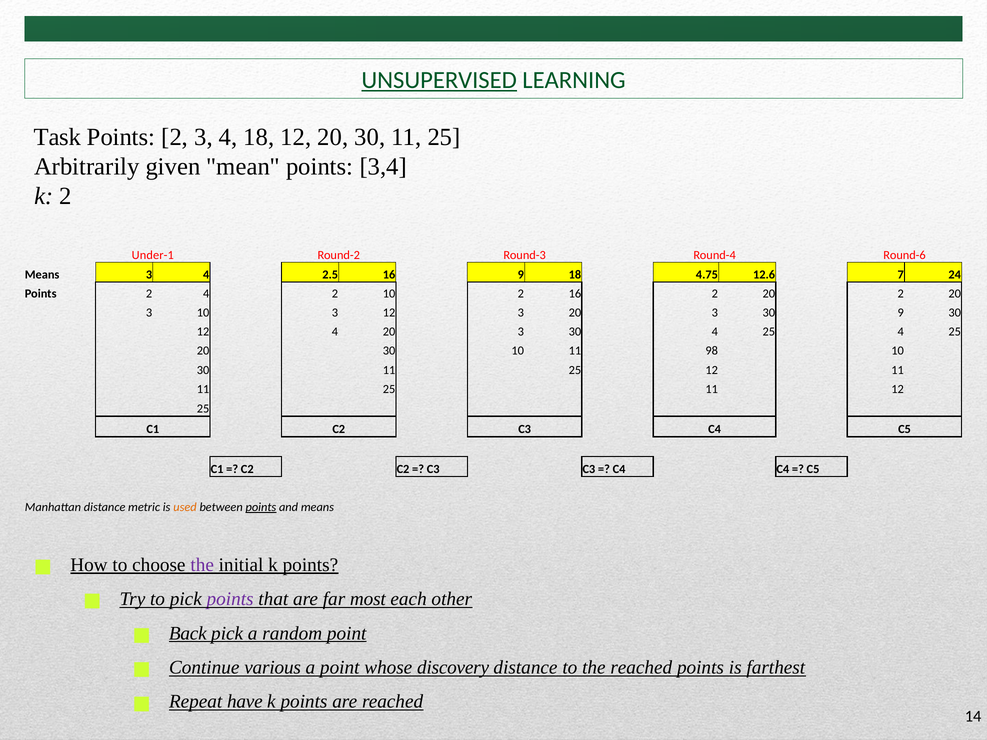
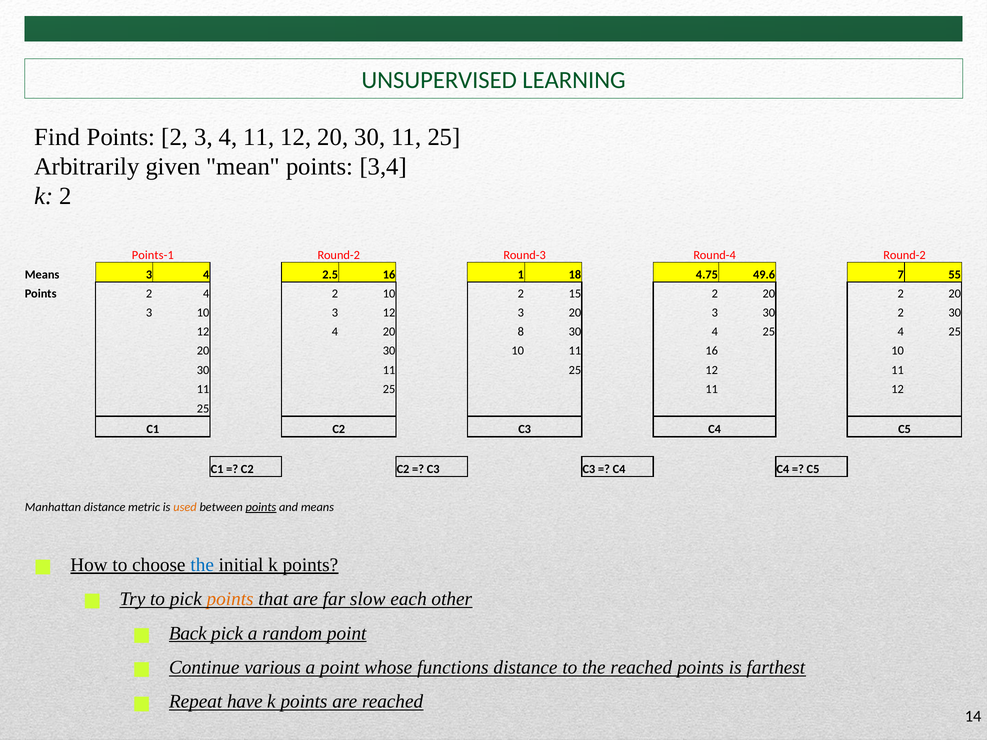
UNSUPERVISED underline: present -> none (439, 80)
Task: Task -> Find (57, 137)
4 18: 18 -> 11 (259, 137)
Under-1: Under-1 -> Points-1 (153, 255)
Round-4 Round-6: Round-6 -> Round-2 (905, 255)
16 9: 9 -> 1 (521, 275)
12.6: 12.6 -> 49.6 (764, 275)
24: 24 -> 55 (955, 275)
2 16: 16 -> 15 (575, 294)
30 9: 9 -> 2 (901, 313)
4 20 3: 3 -> 8 (521, 332)
11 98: 98 -> 16 (712, 351)
the colour: purple -> blue (202, 565)
points colour: purple -> orange (230, 599)
most: most -> slow (368, 599)
discovery: discovery -> functions (453, 668)
